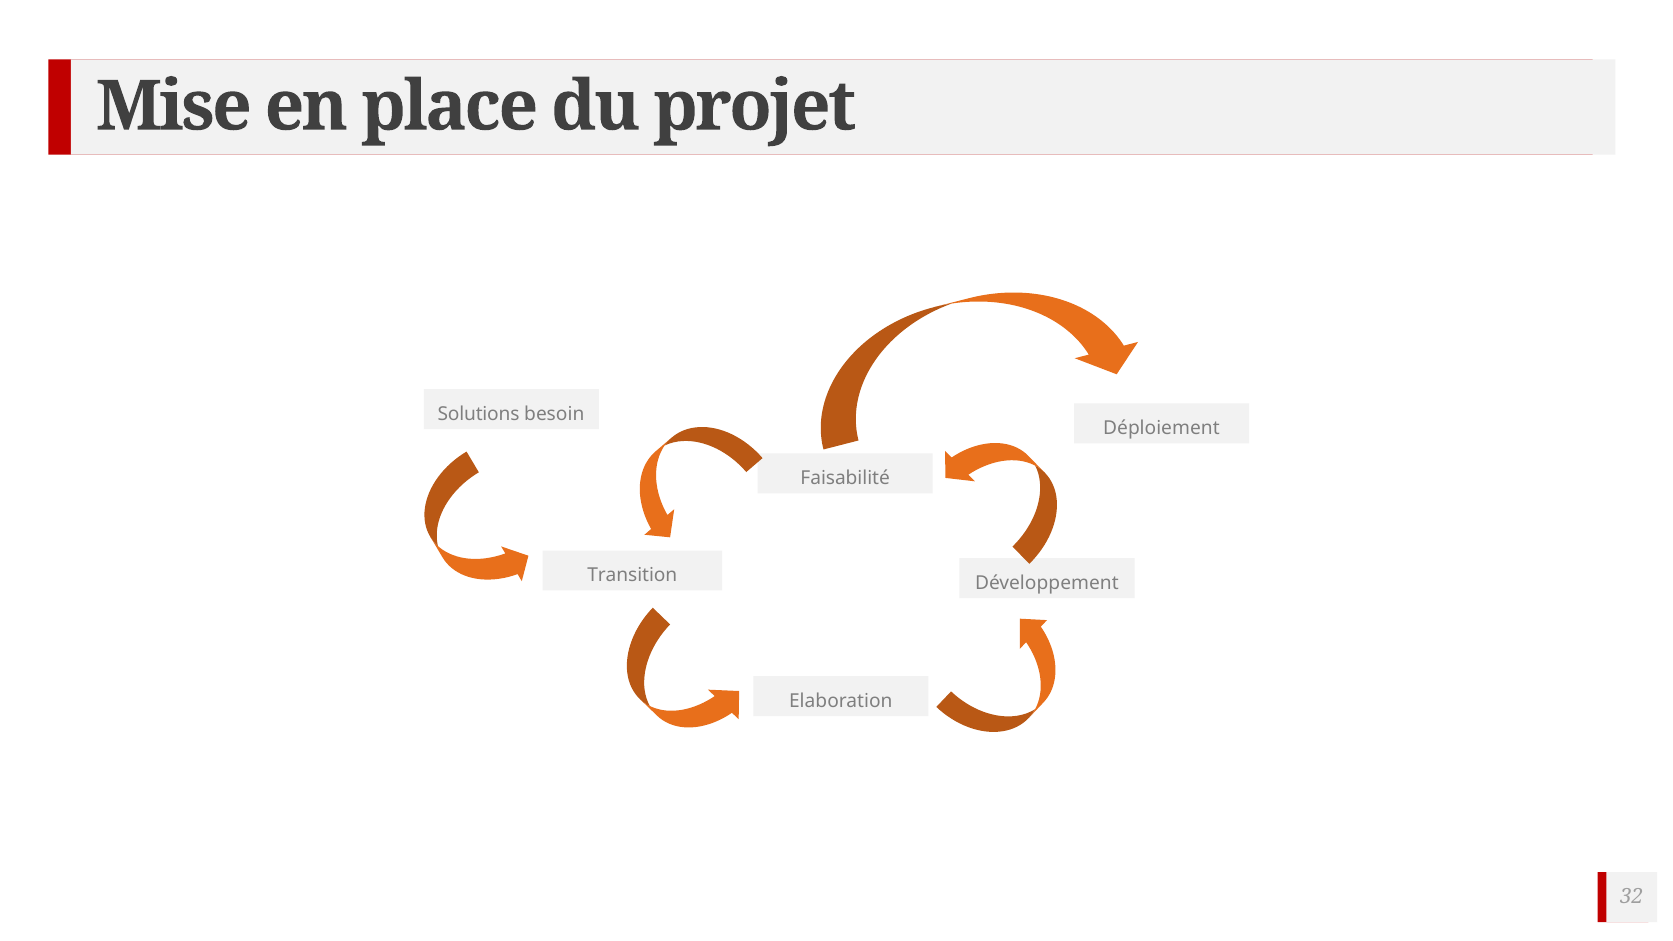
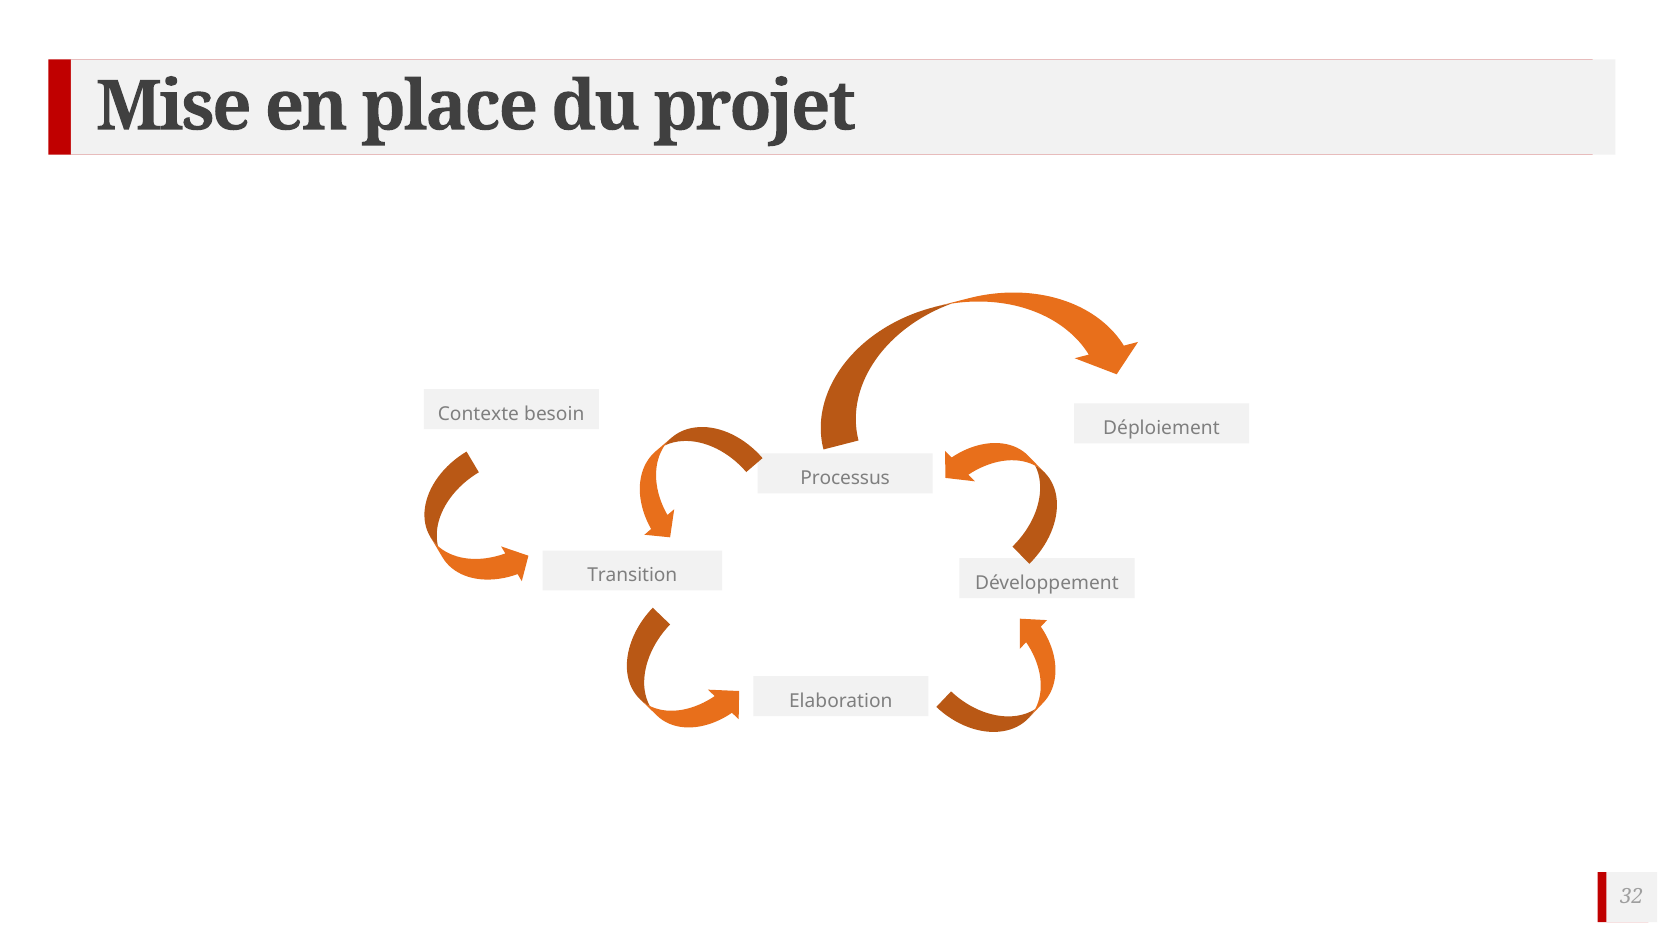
Solutions: Solutions -> Contexte (478, 414)
Faisabilité: Faisabilité -> Processus (845, 478)
